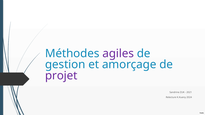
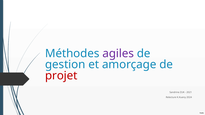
projet colour: purple -> red (61, 76)
